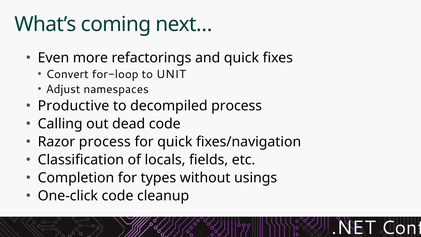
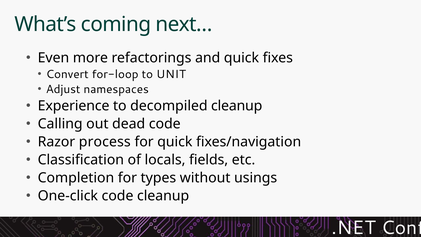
Productive: Productive -> Experience (74, 106)
decompiled process: process -> cleanup (237, 106)
